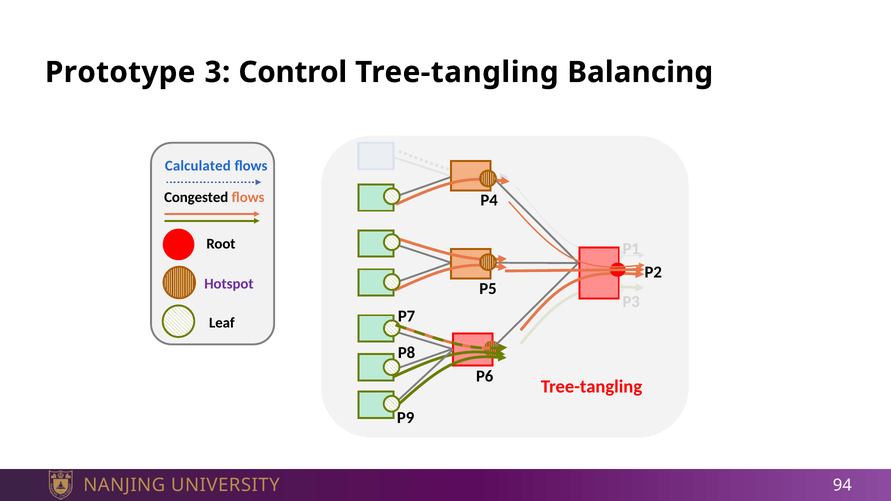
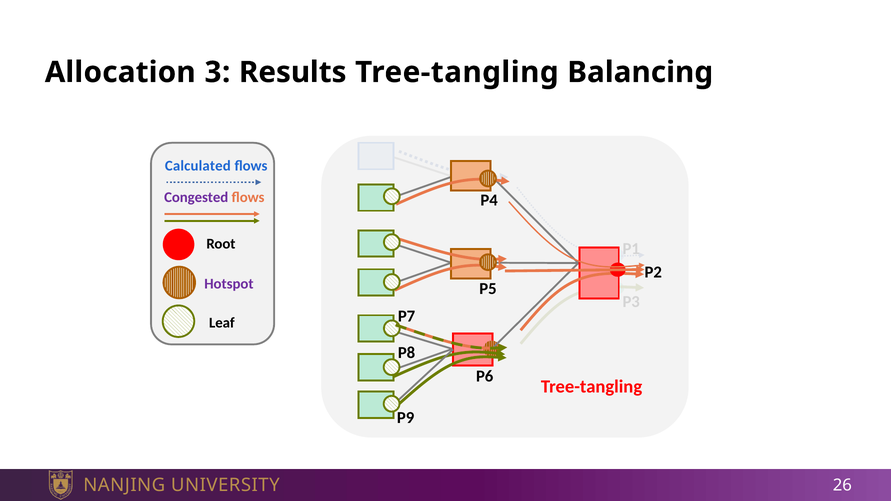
Prototype: Prototype -> Allocation (120, 72)
Control: Control -> Results (293, 72)
Congested colour: black -> purple (196, 198)
94: 94 -> 26 (842, 485)
